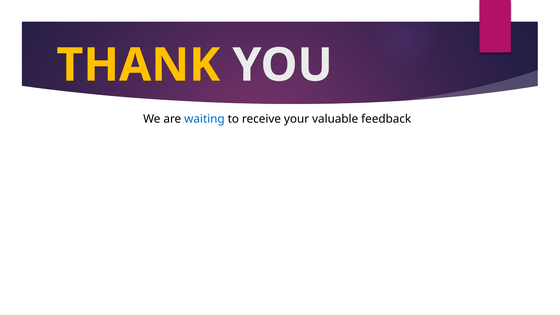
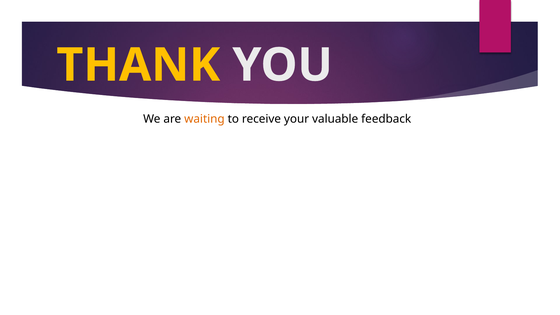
waiting colour: blue -> orange (204, 119)
